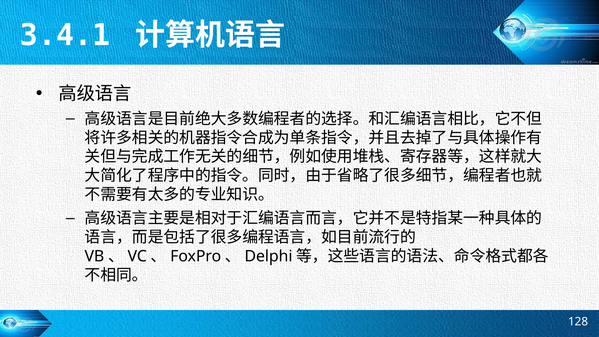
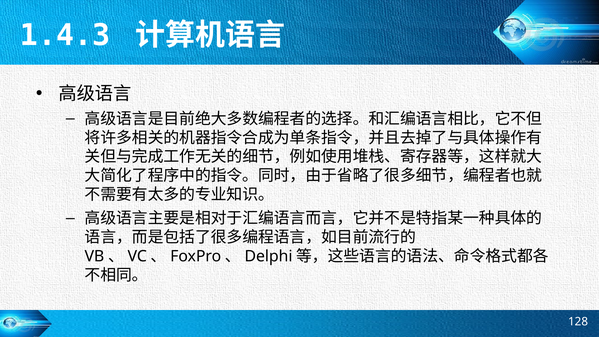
3.4.1: 3.4.1 -> 1.4.3 (65, 35)
